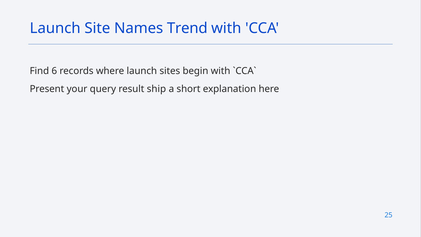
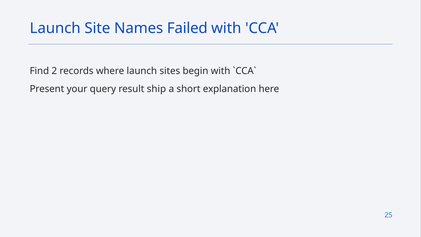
Trend: Trend -> Failed (187, 28)
6: 6 -> 2 (54, 71)
